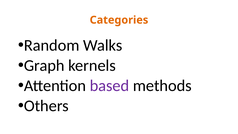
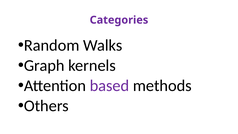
Categories colour: orange -> purple (119, 20)
